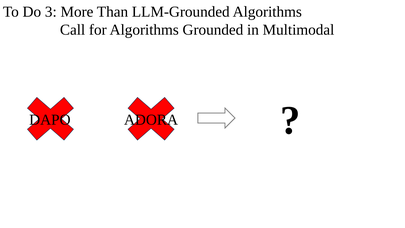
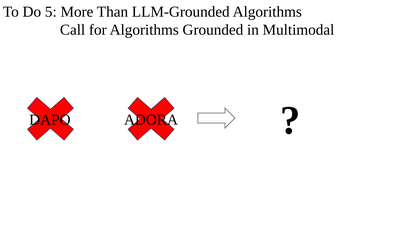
3: 3 -> 5 (51, 12)
